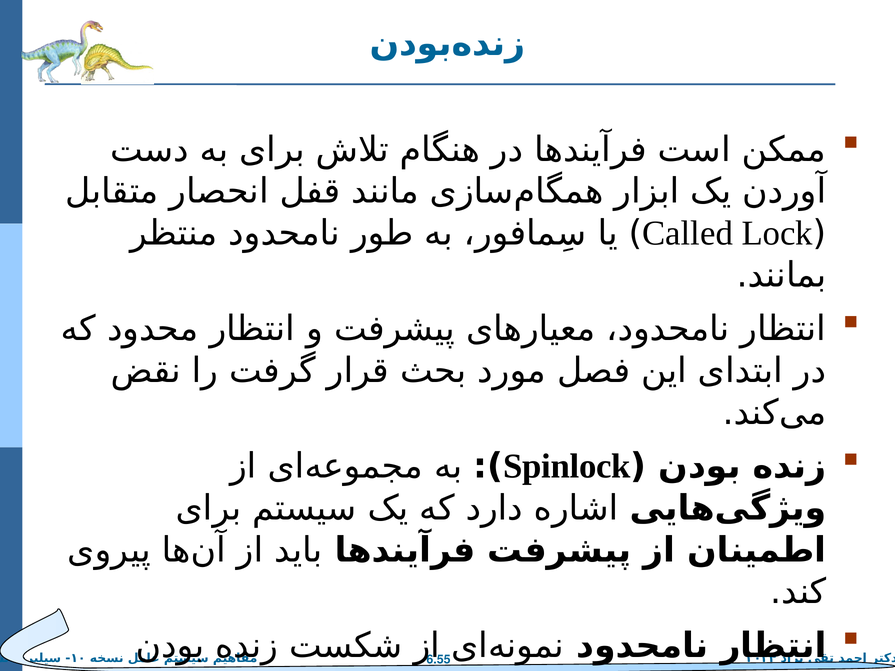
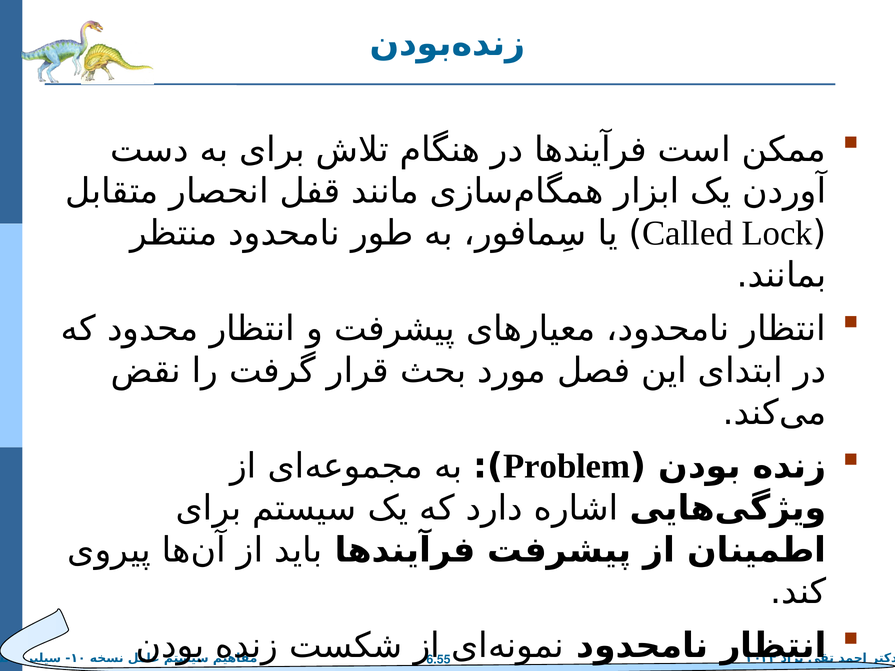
Spinlock: Spinlock -> Problem (567, 467)
